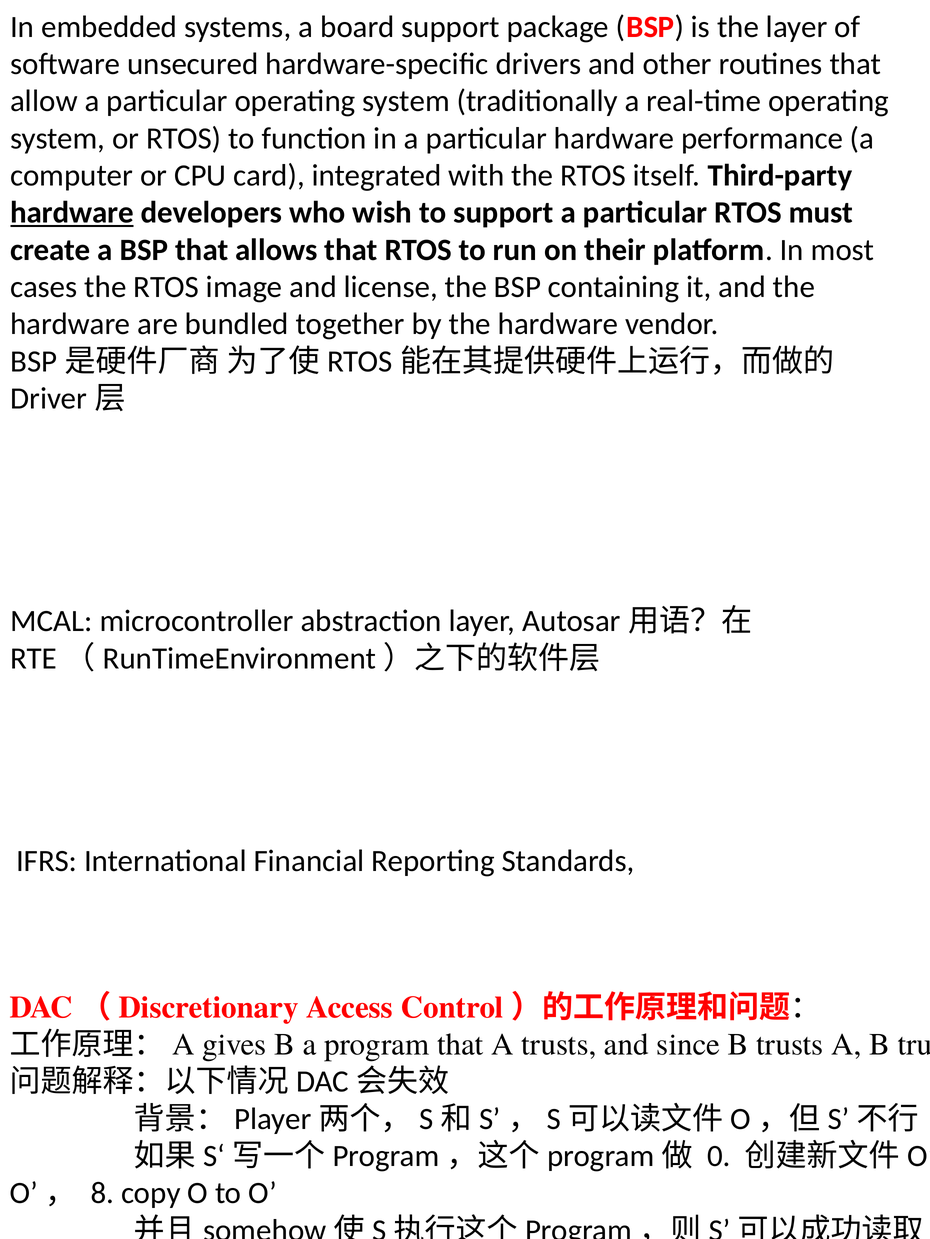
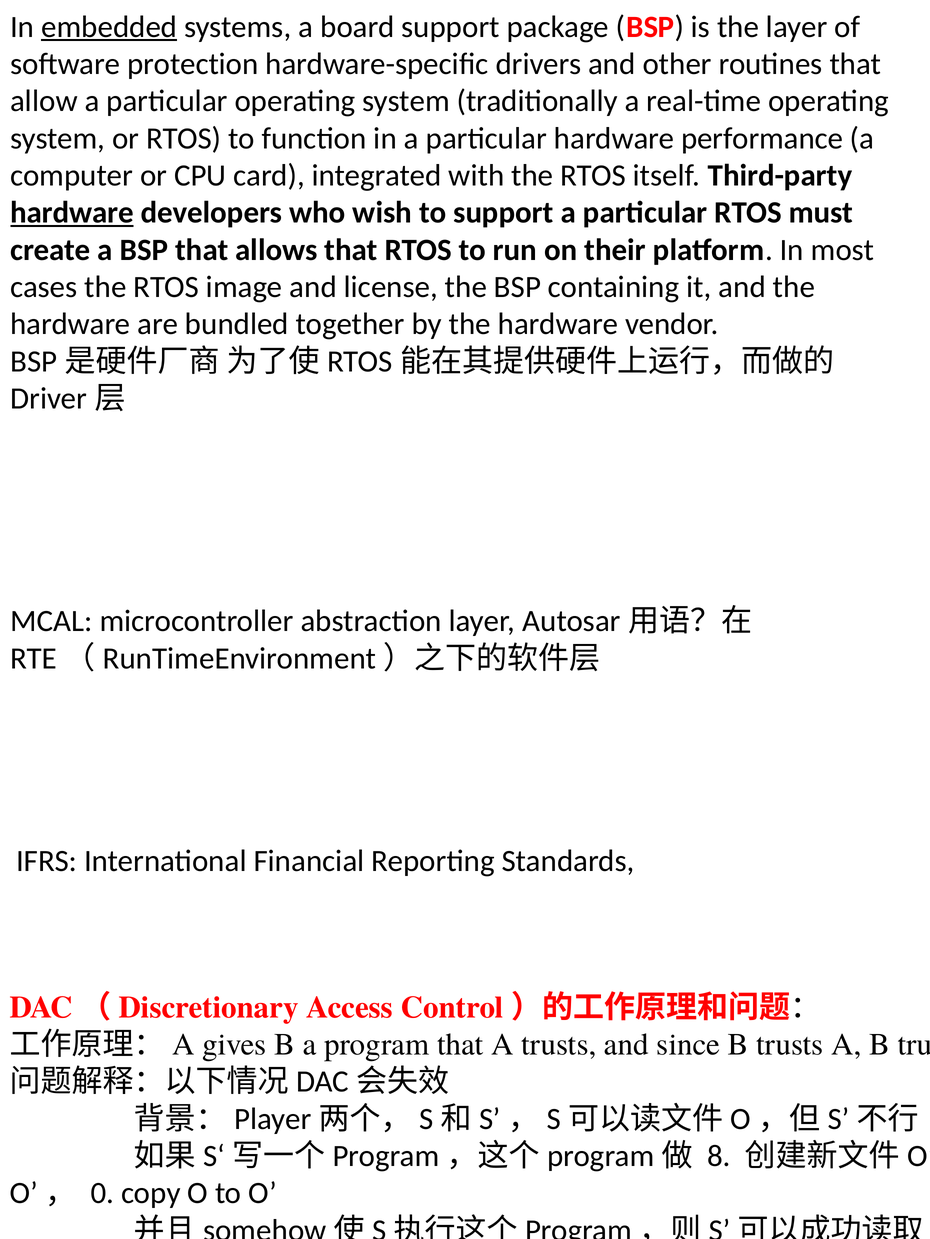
embedded underline: none -> present (109, 27)
unsecured: unsecured -> protection (193, 64)
0: 0 -> 8 (719, 1157)
8: 8 -> 0 (103, 1194)
